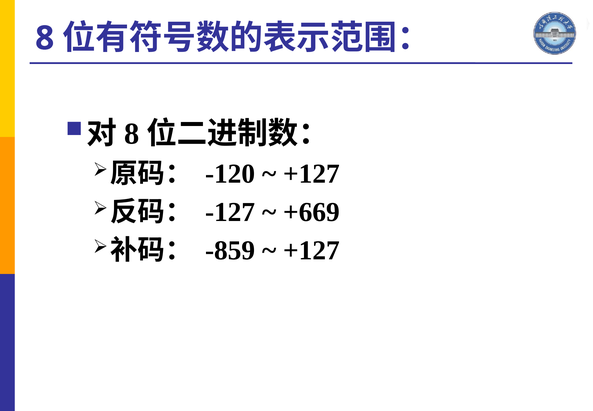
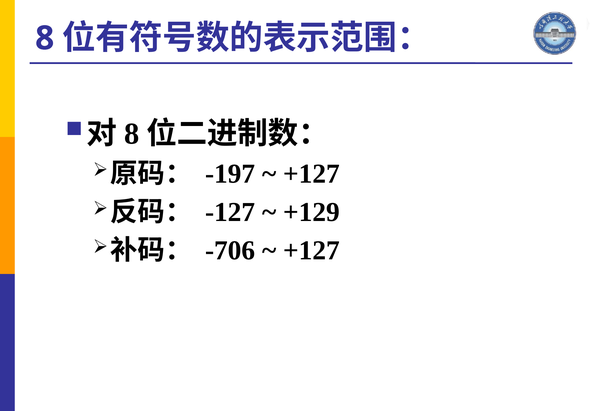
-120: -120 -> -197 (230, 173)
+669: +669 -> +129 (311, 212)
-859: -859 -> -706 (230, 250)
